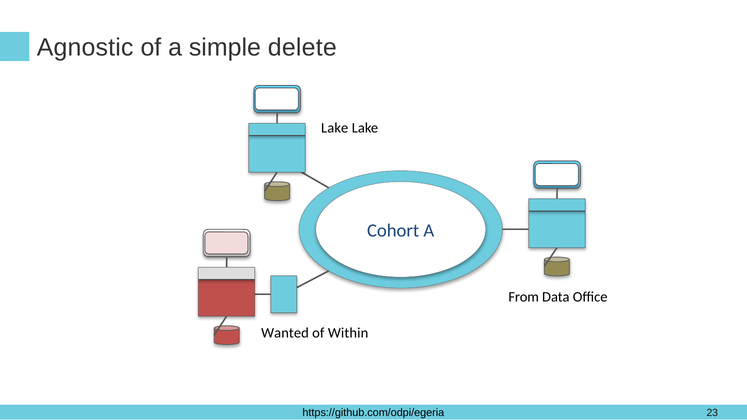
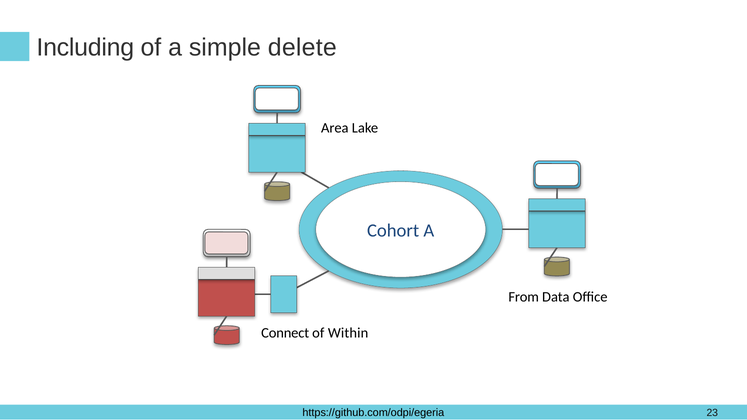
Agnostic: Agnostic -> Including (85, 48)
Lake: Lake -> Area (335, 128)
Wanted: Wanted -> Connect (285, 333)
